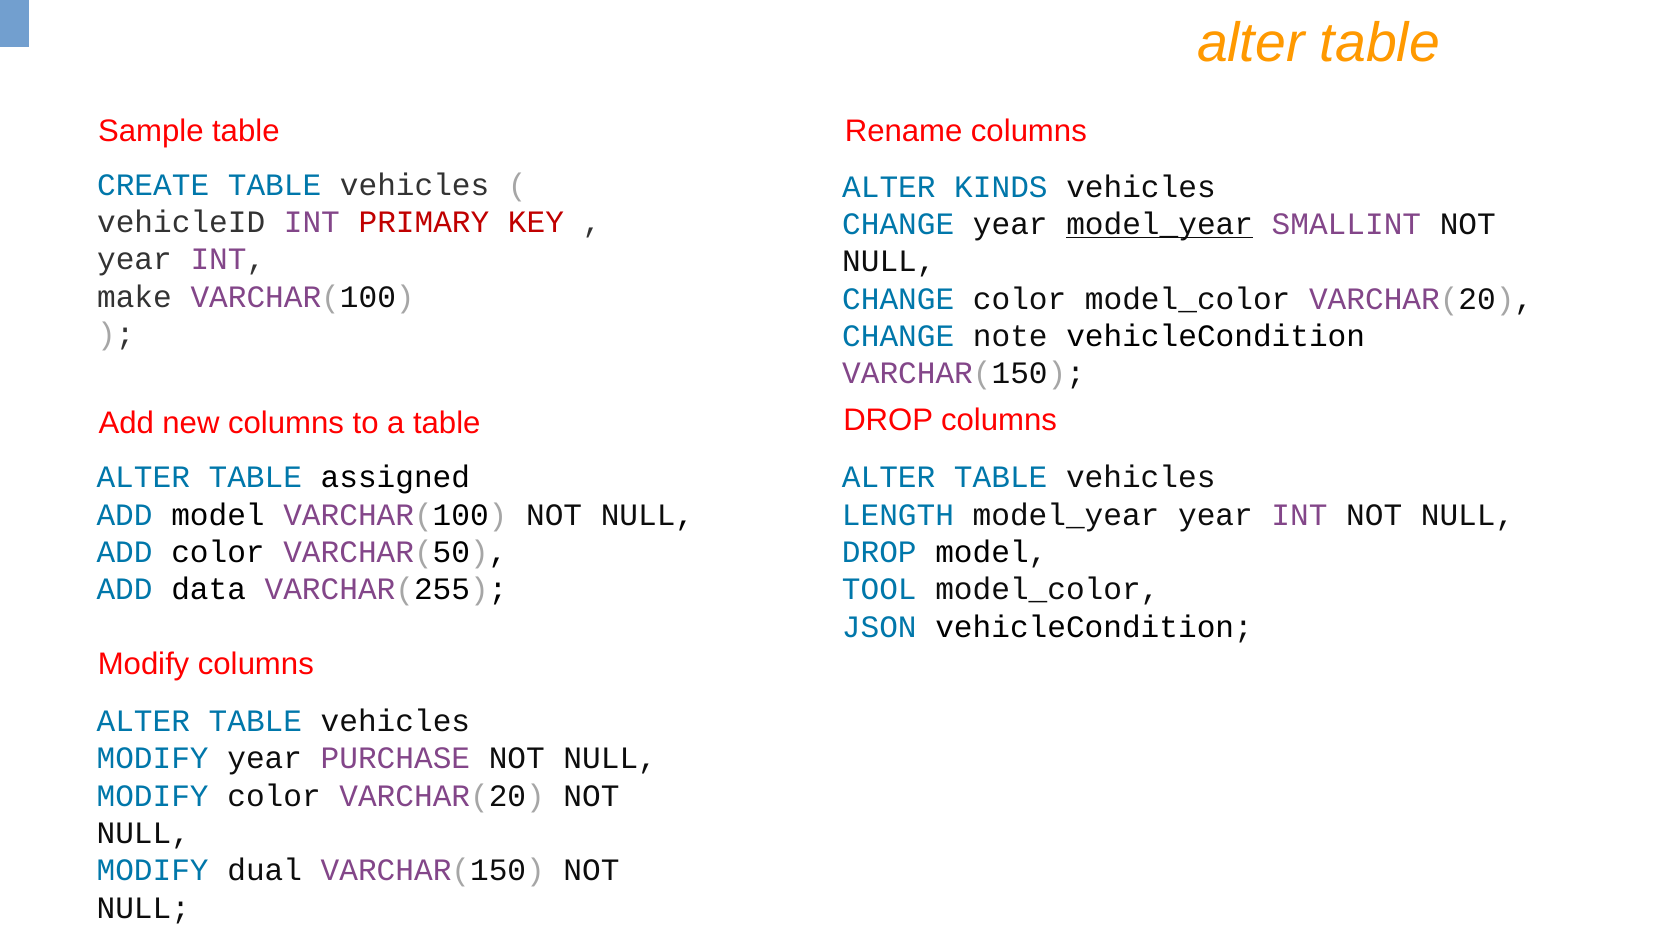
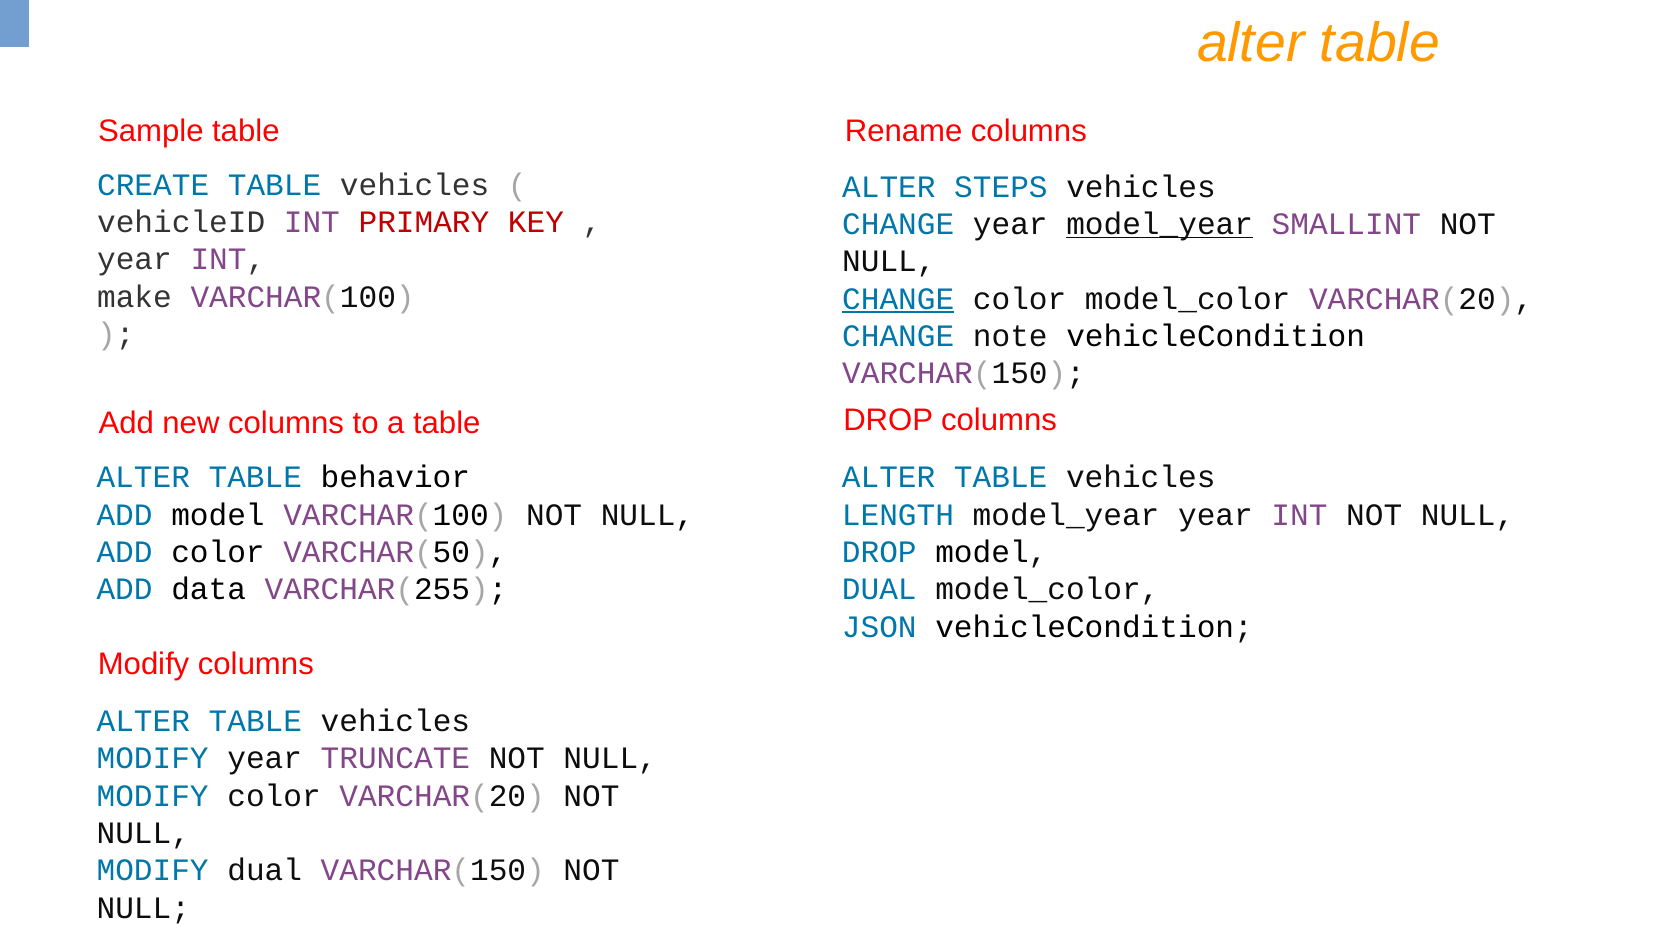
KINDS: KINDS -> STEPS (1001, 187)
CHANGE underline: none -> present (898, 299)
assigned: assigned -> behavior (395, 477)
TOOL: TOOL -> DUAL (879, 589)
PURCHASE: PURCHASE -> TRUNCATE (395, 758)
